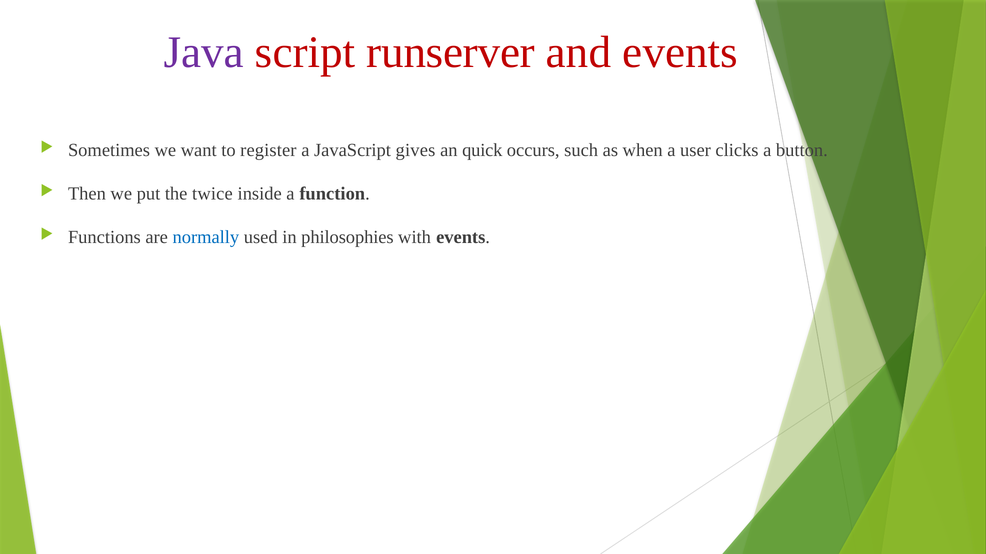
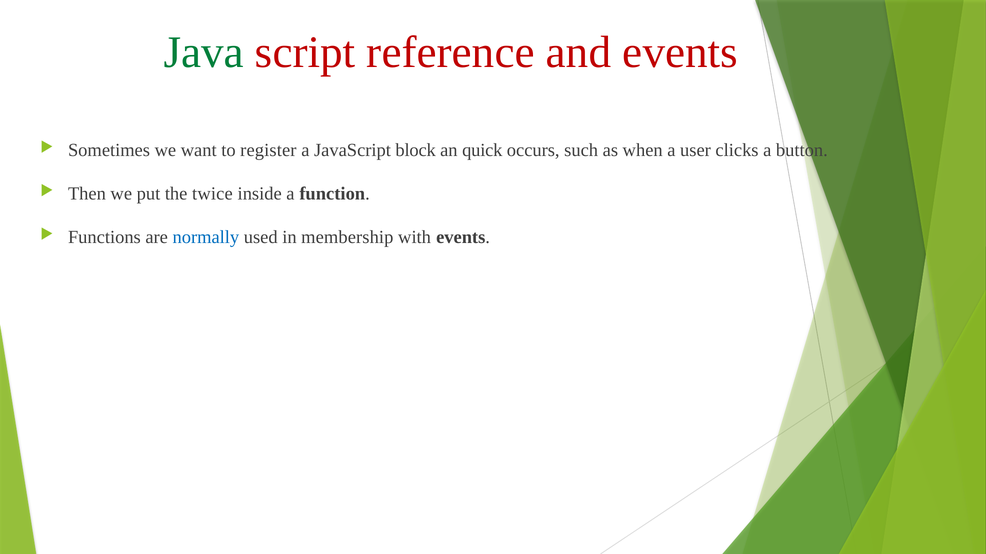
Java colour: purple -> green (204, 53)
runserver: runserver -> reference (451, 53)
gives: gives -> block (416, 150)
philosophies: philosophies -> membership (347, 238)
